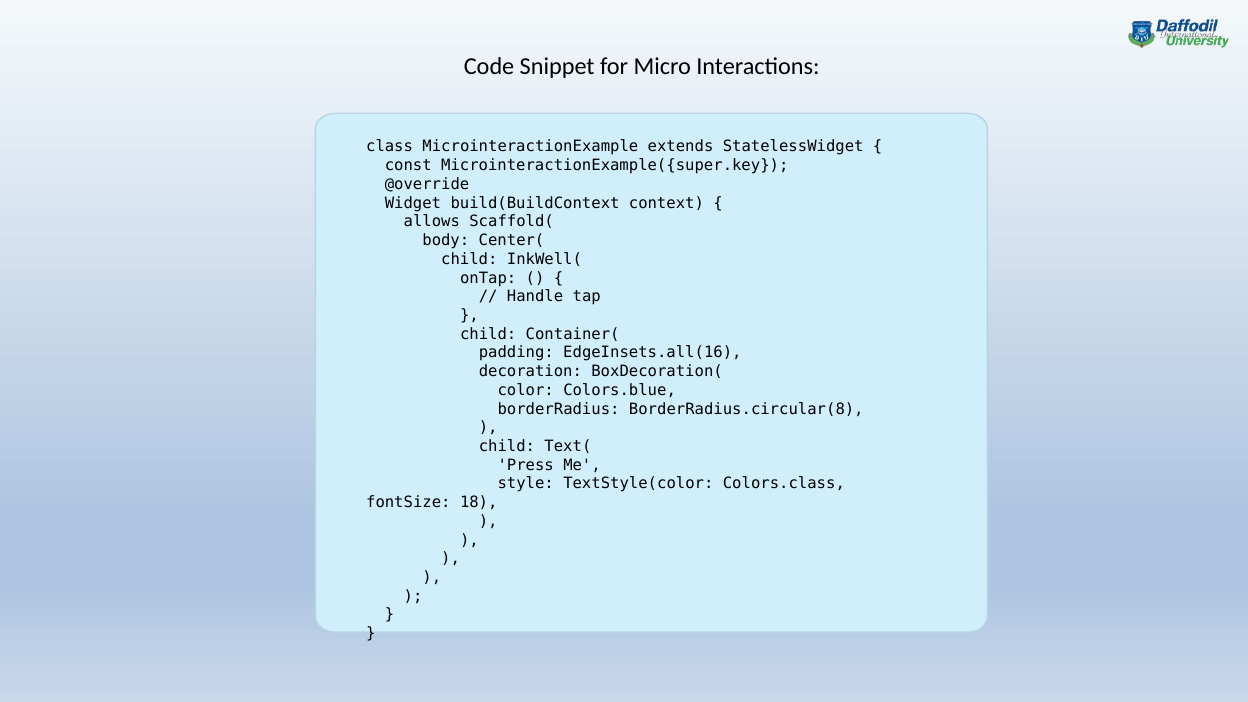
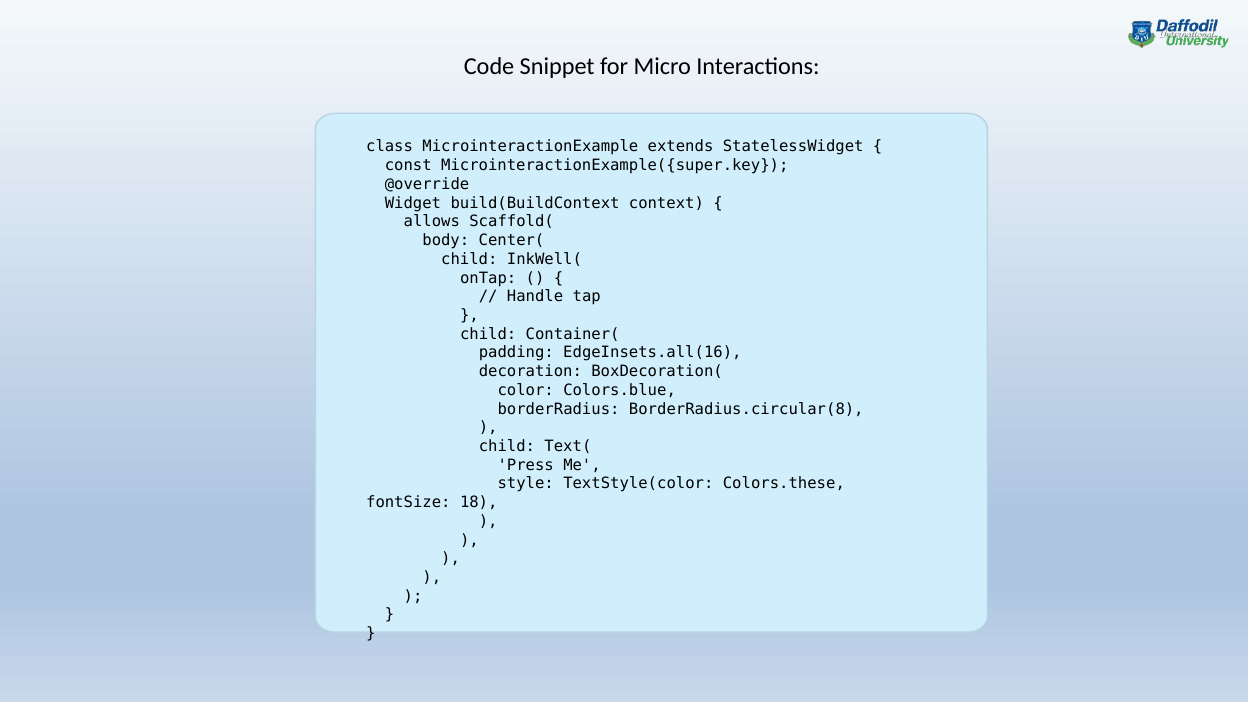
Colors.class: Colors.class -> Colors.these (784, 484)
